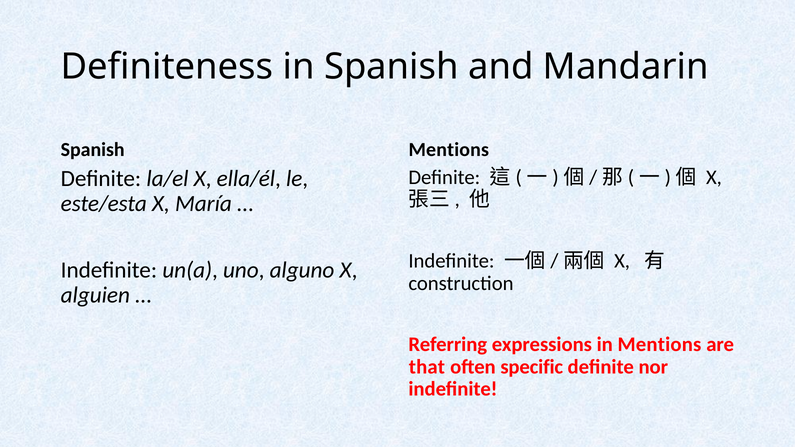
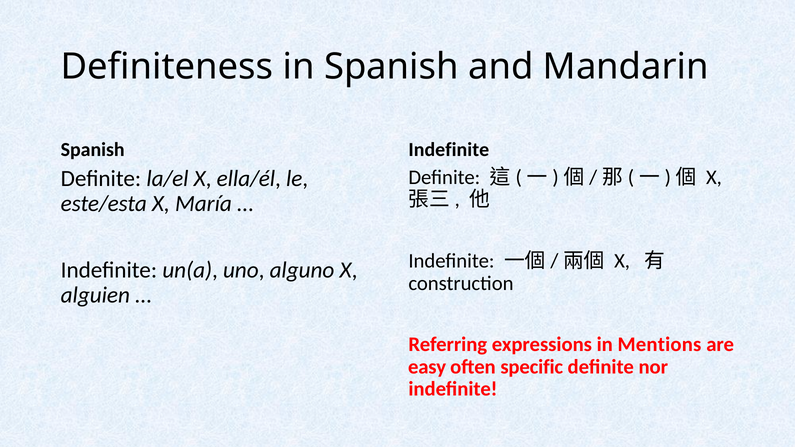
Mentions: Mentions -> Indefinite (449, 150)
that: that -> easy (427, 367)
